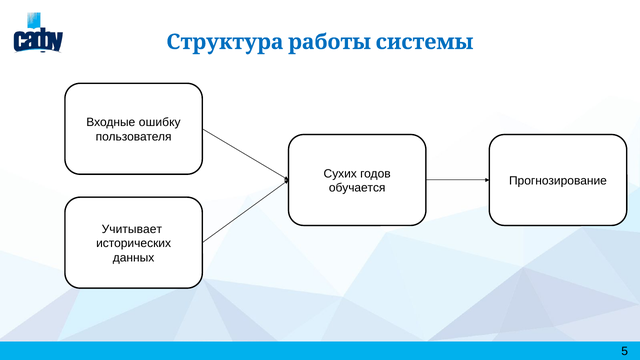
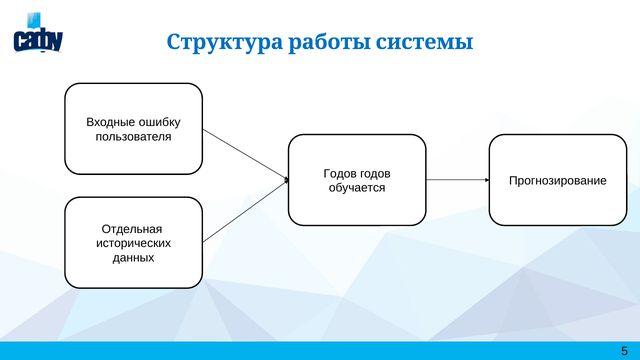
Сухих: Сухих -> Годов (340, 174)
Учитывает: Учитывает -> Отдельная (132, 229)
